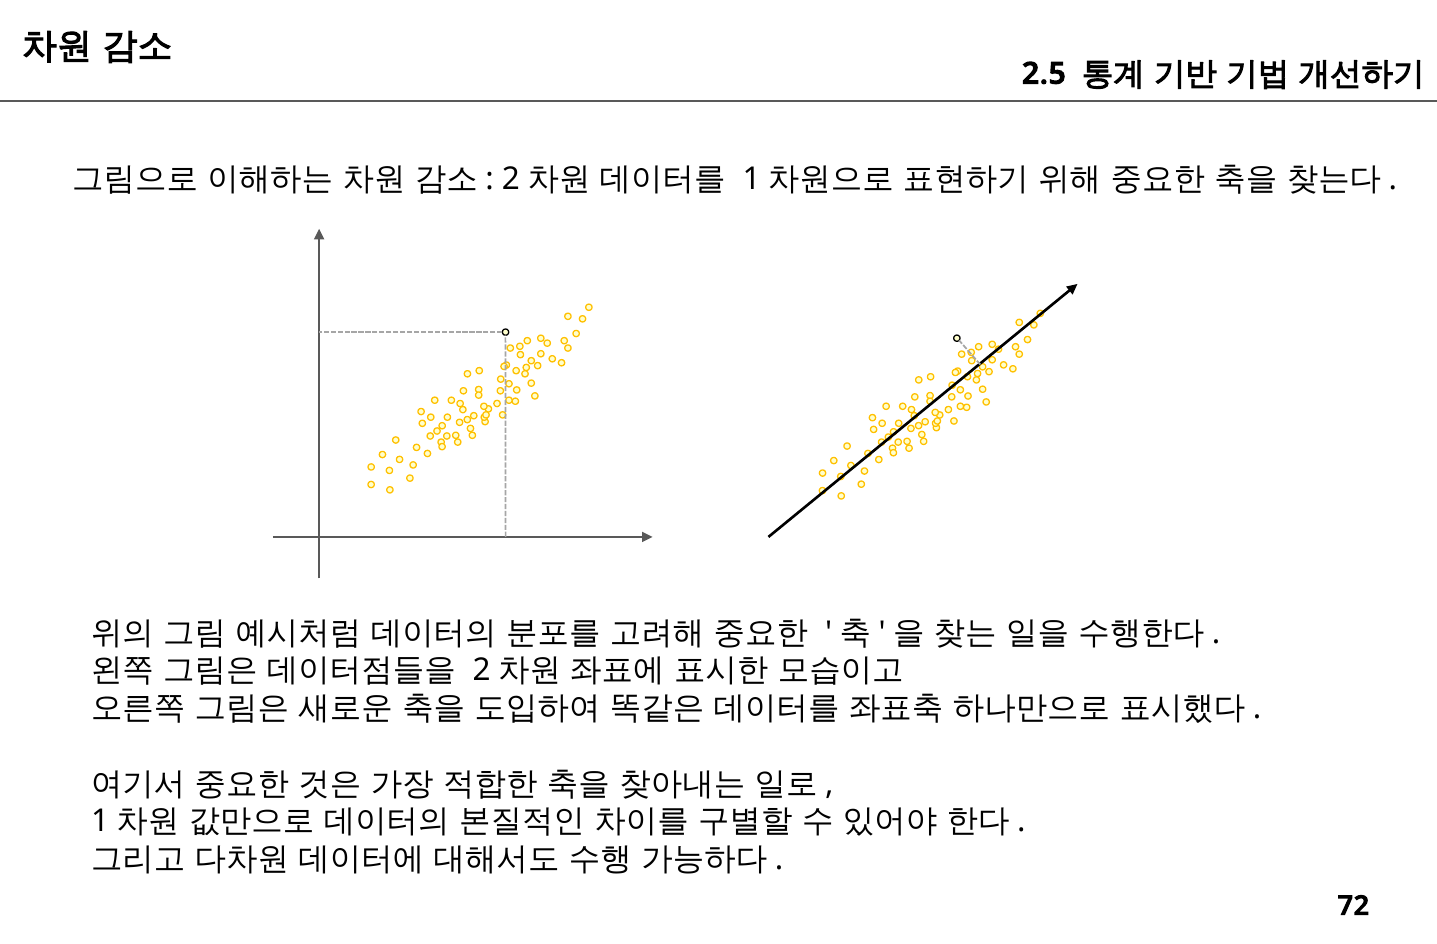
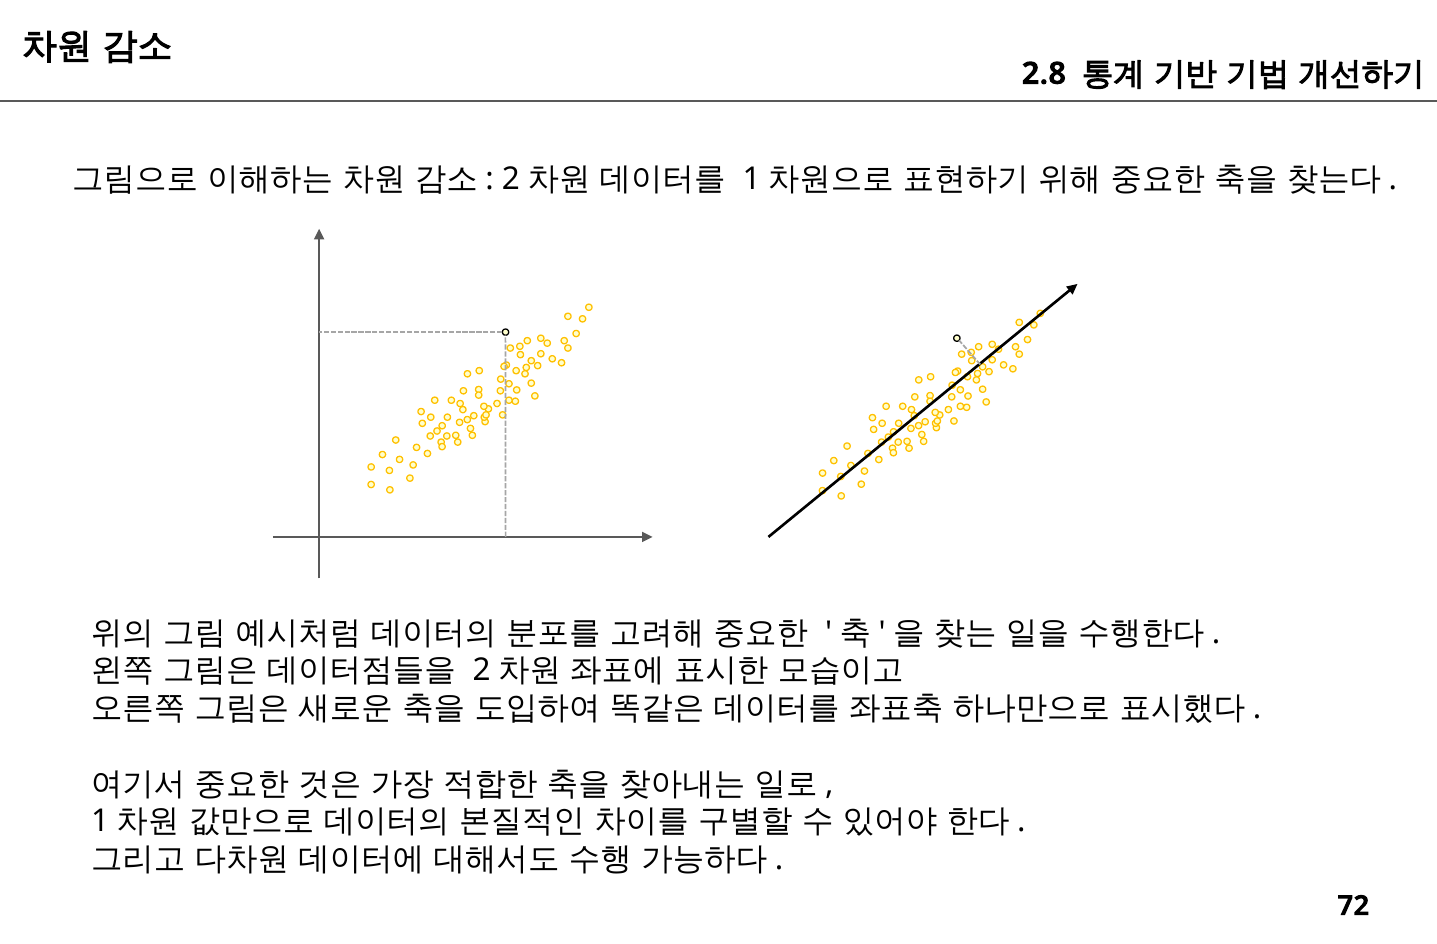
2.5: 2.5 -> 2.8 (1044, 74)
